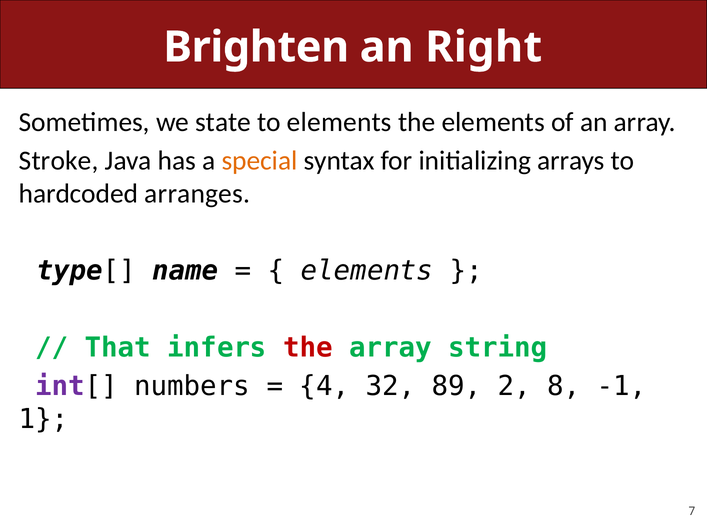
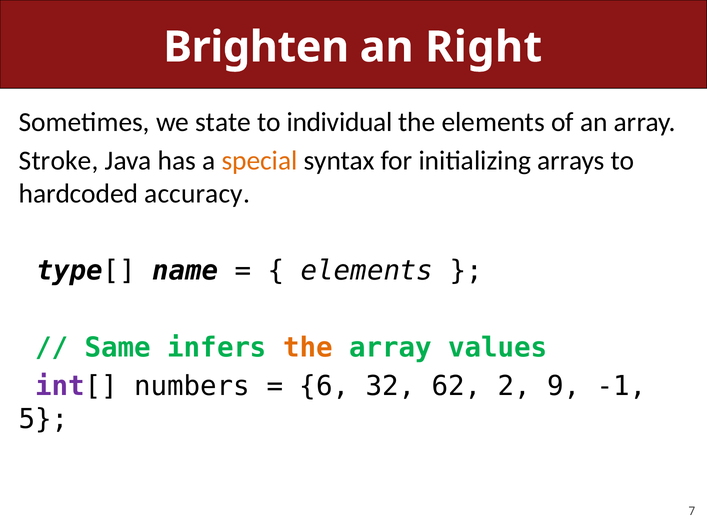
to elements: elements -> individual (340, 122)
arranges: arranges -> accuracy (197, 194)
That: That -> Same (118, 348)
the colour: red -> orange (308, 348)
string: string -> values (498, 348)
4: 4 -> 6 (324, 386)
89: 89 -> 62 (456, 386)
8: 8 -> 9 (564, 386)
1: 1 -> 5 (44, 419)
